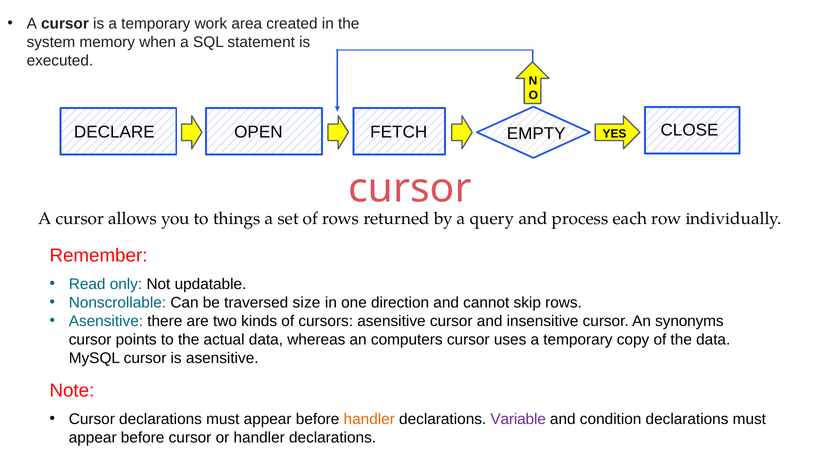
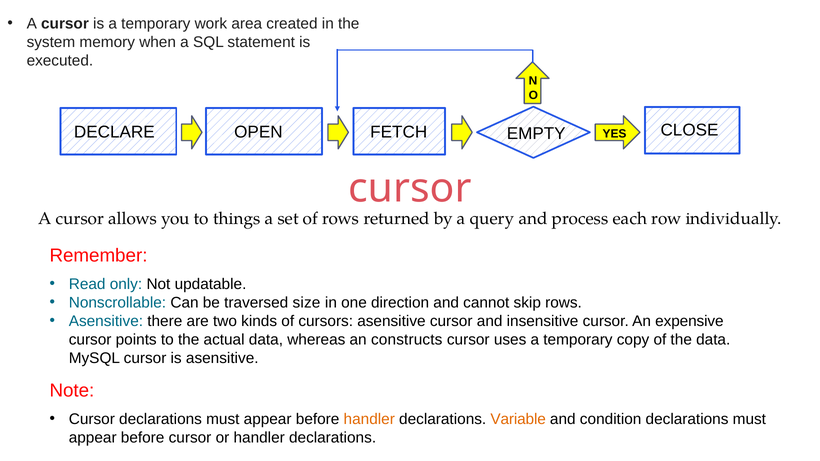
synonyms: synonyms -> expensive (689, 321)
computers: computers -> constructs (407, 340)
Variable colour: purple -> orange (518, 419)
